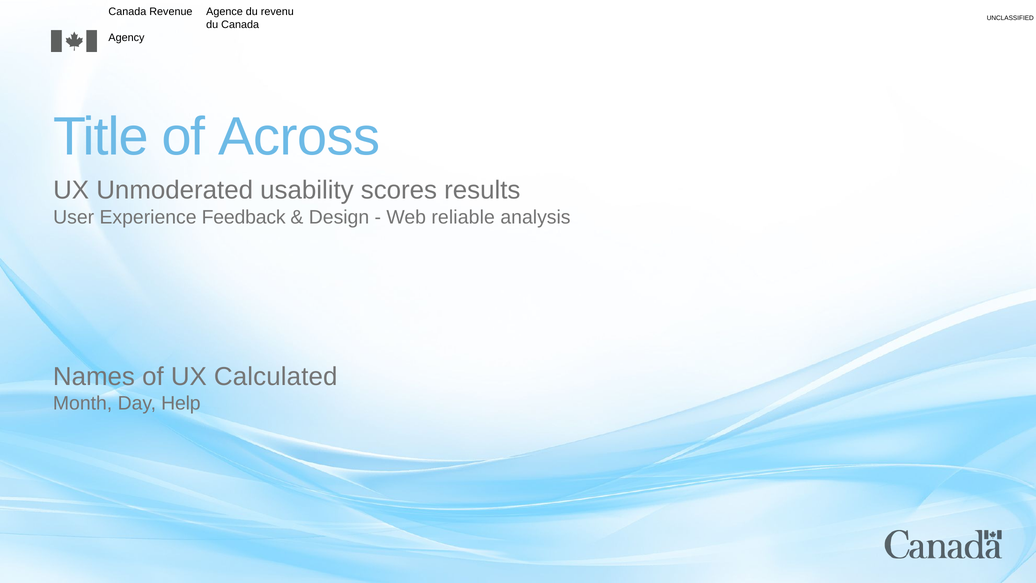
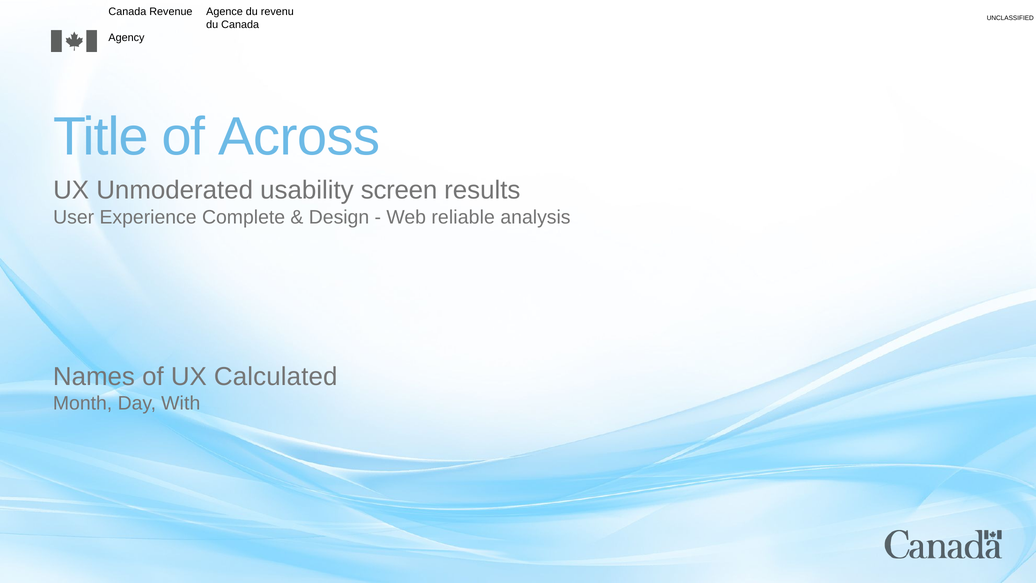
scores: scores -> screen (399, 190)
Feedback: Feedback -> Complete (244, 217)
Help: Help -> With (181, 403)
